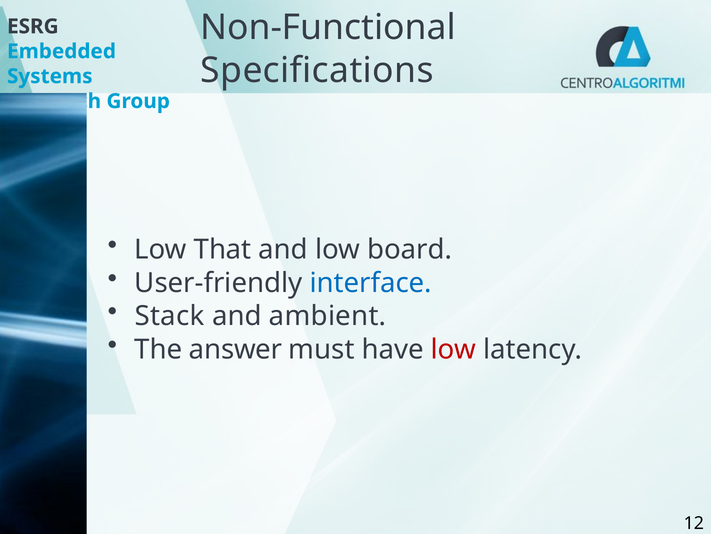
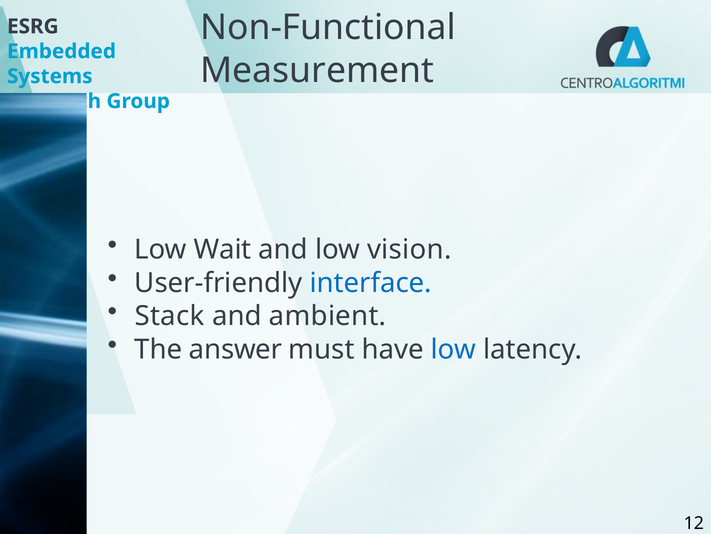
Specifications: Specifications -> Measurement (317, 70)
That: That -> Wait (223, 249)
board: board -> vision (409, 249)
low colour: red -> blue (454, 349)
